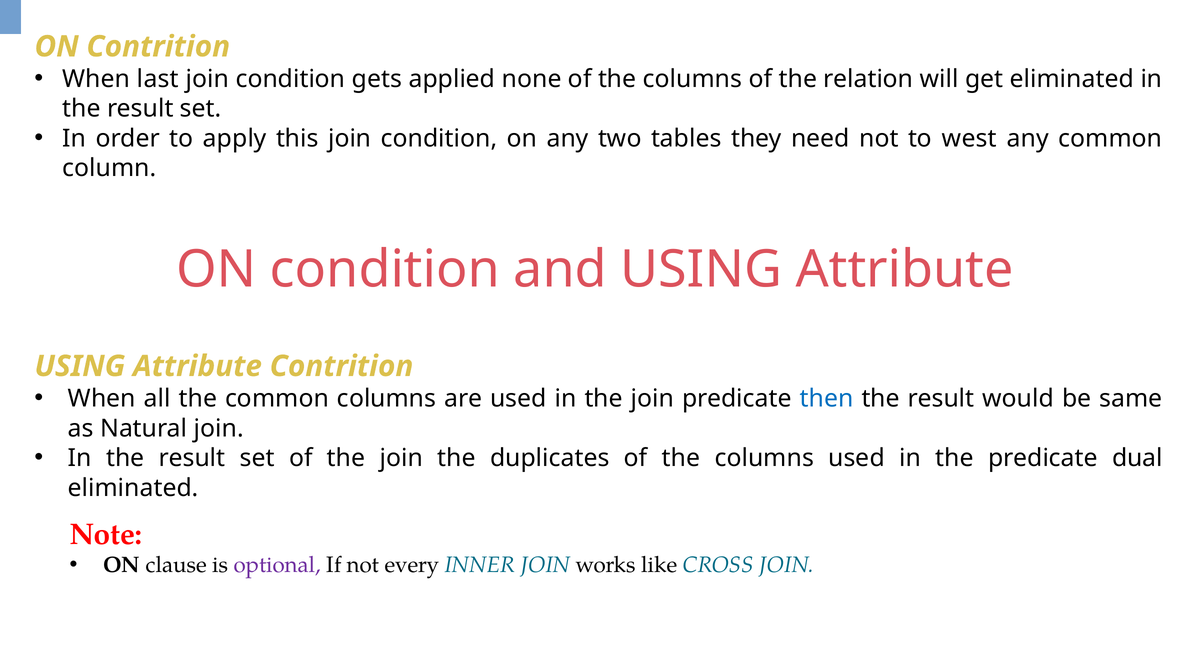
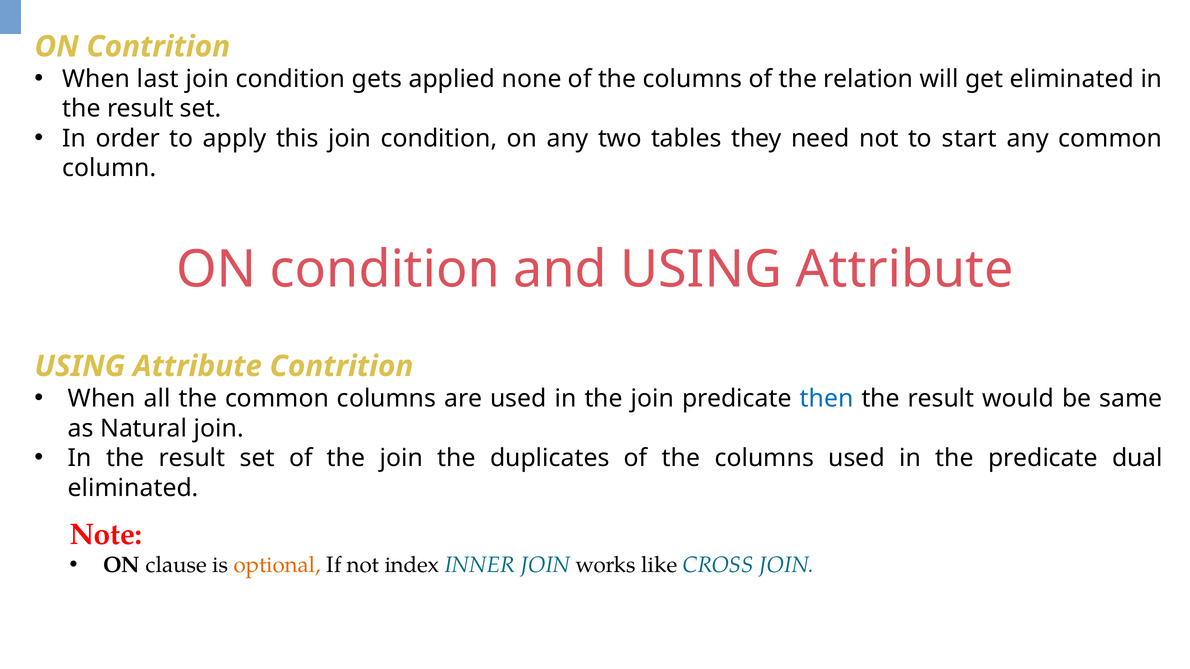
west: west -> start (969, 139)
optional colour: purple -> orange (277, 565)
every: every -> index (412, 565)
